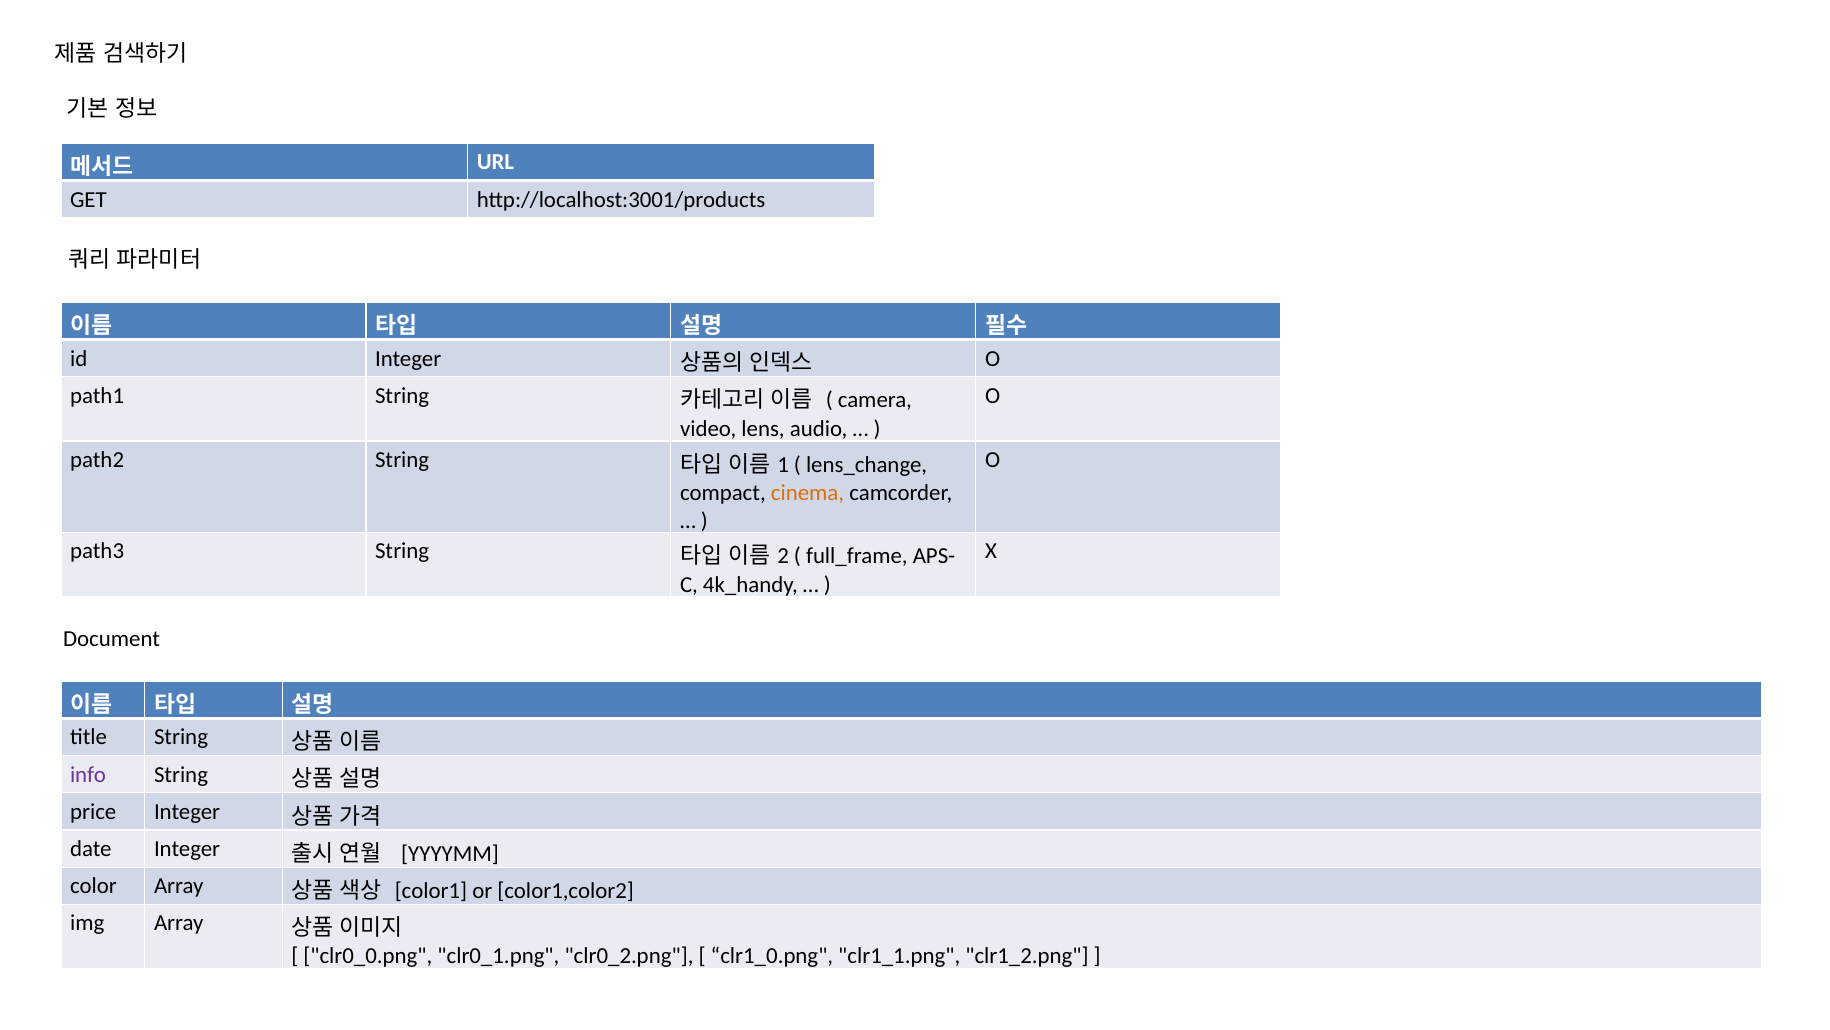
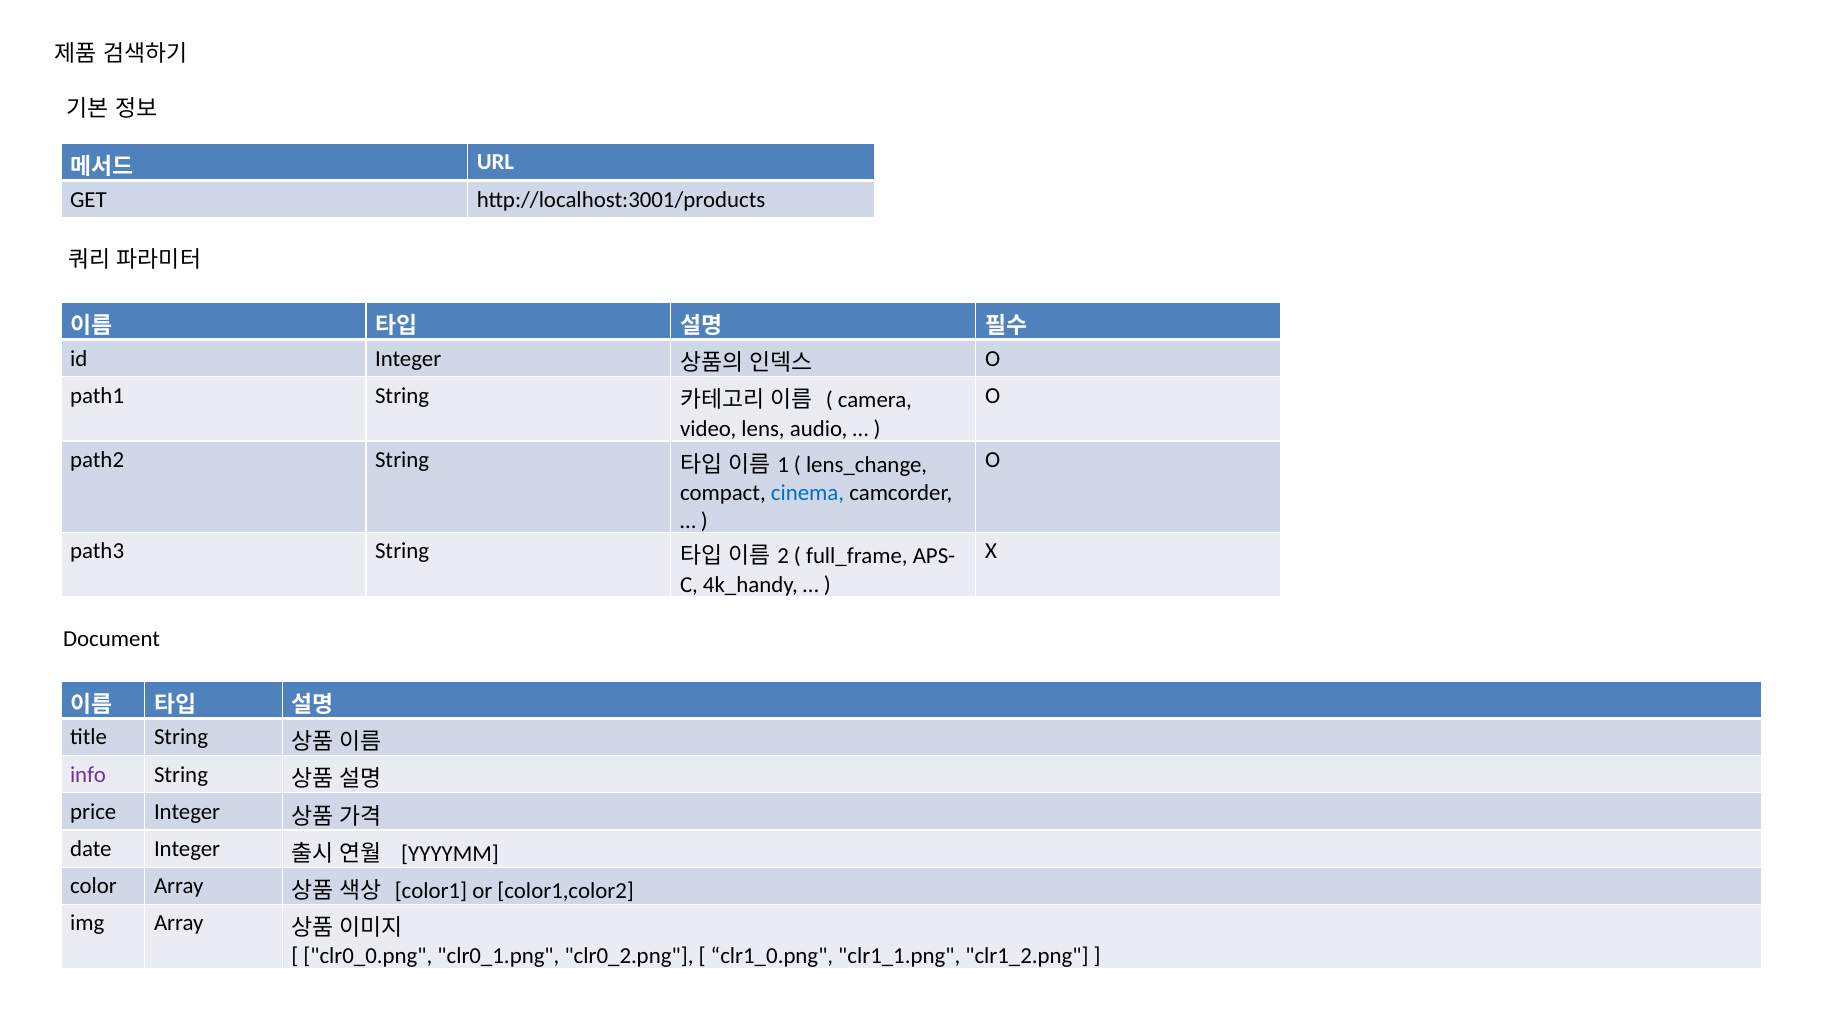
cinema colour: orange -> blue (808, 493)
